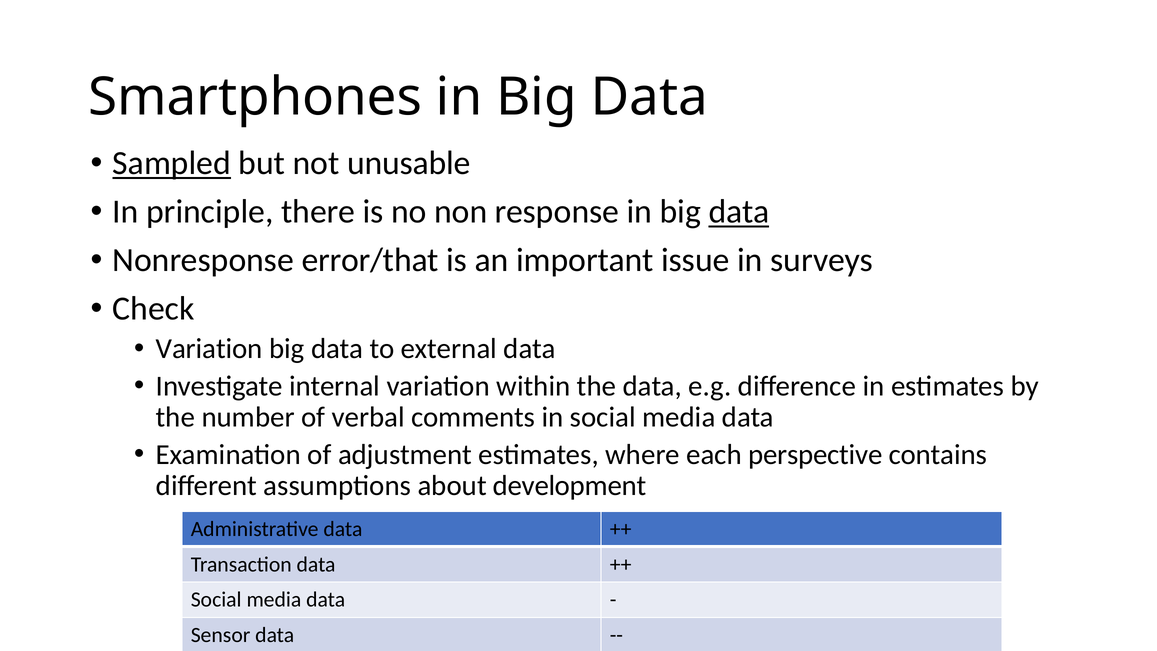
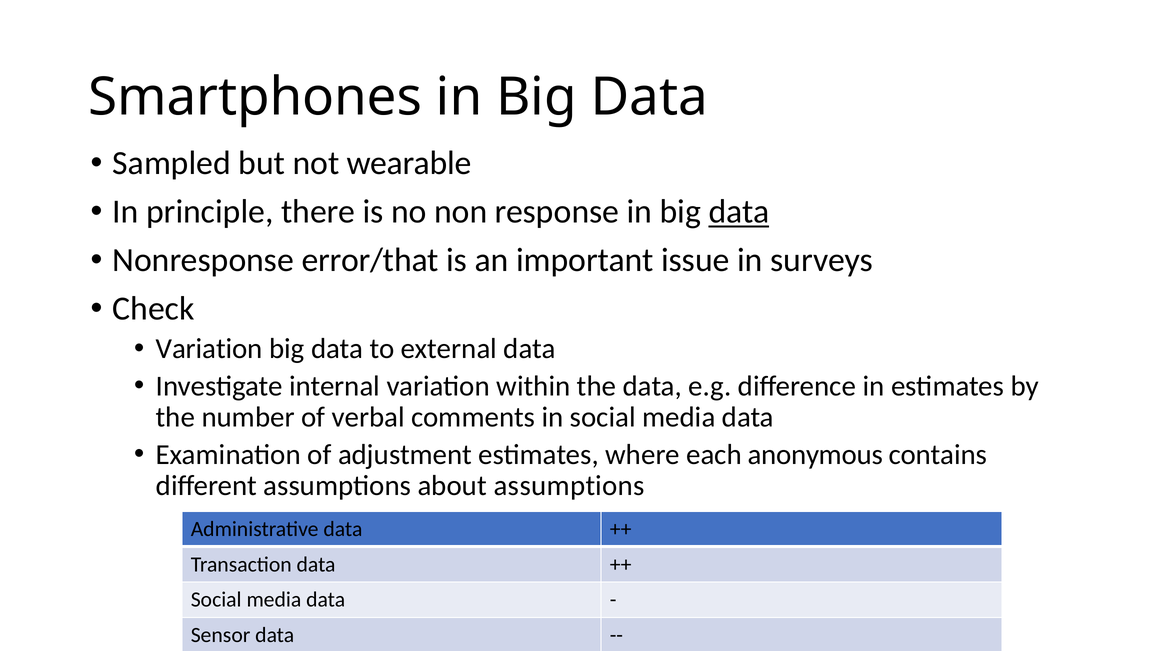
Sampled underline: present -> none (172, 163)
unusable: unusable -> wearable (409, 163)
perspective: perspective -> anonymous (815, 454)
about development: development -> assumptions (569, 486)
